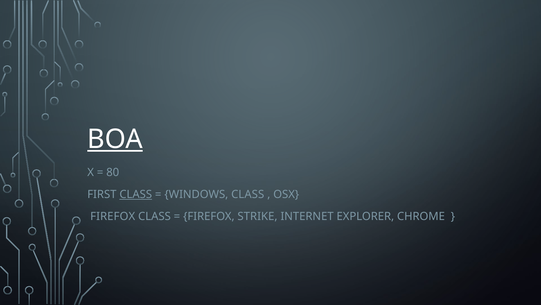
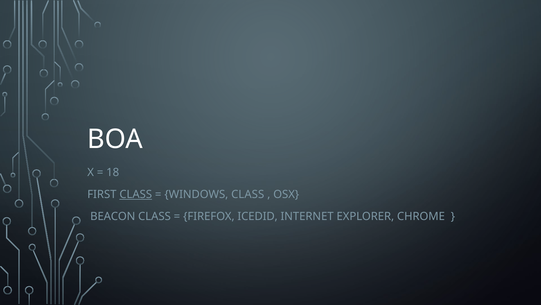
BOA underline: present -> none (115, 139)
80: 80 -> 18 (113, 172)
FIREFOX: FIREFOX -> BEACON (113, 216)
STRIKE: STRIKE -> ICEDID (258, 216)
